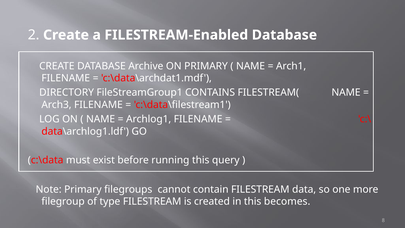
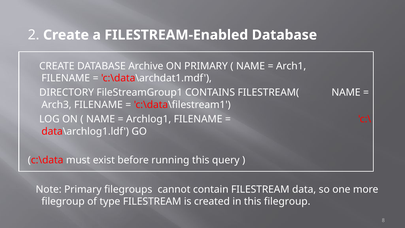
this becomes: becomes -> filegroup (287, 201)
